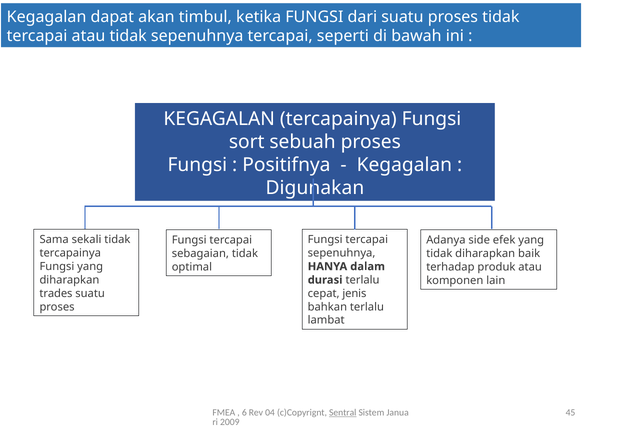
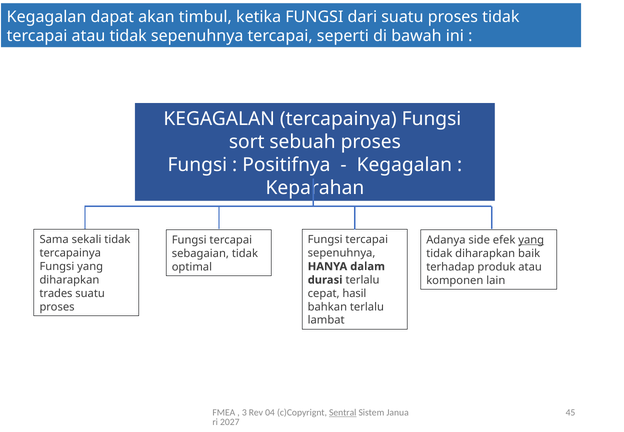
Digunakan: Digunakan -> Keparahan (315, 188)
yang underline: none -> present (531, 240)
jenis: jenis -> hasil (354, 293)
6: 6 -> 3 (244, 412)
2009: 2009 -> 2027 (230, 422)
